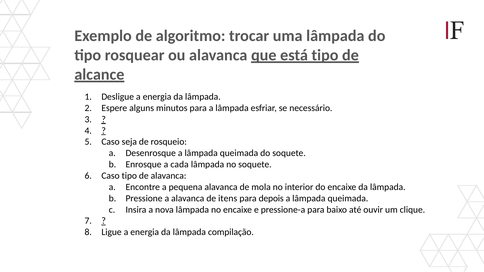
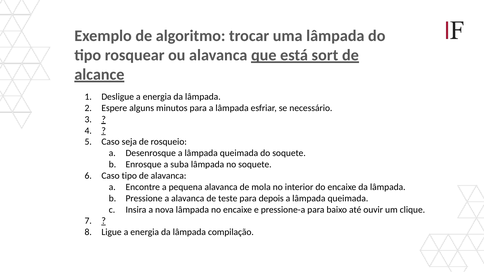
está tipo: tipo -> sort (325, 55)
cada: cada -> suba (180, 165)
itens: itens -> teste (228, 198)
